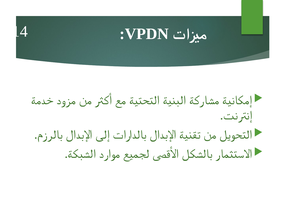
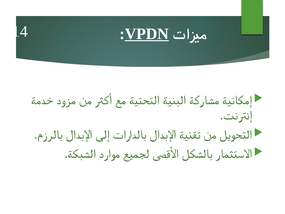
VPDN underline: none -> present (147, 34)
